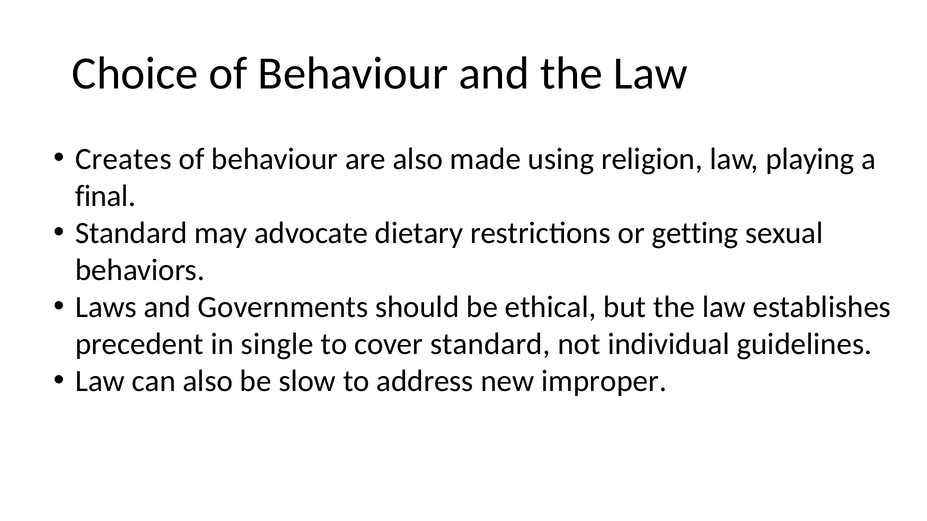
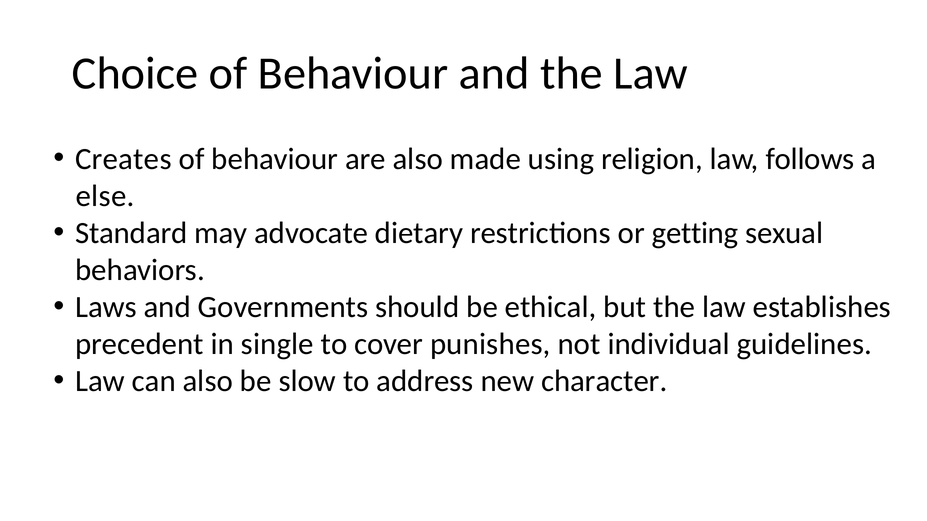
playing: playing -> follows (810, 159)
final: final -> else (105, 196)
cover standard: standard -> punishes (490, 344)
improper: improper -> character (604, 382)
